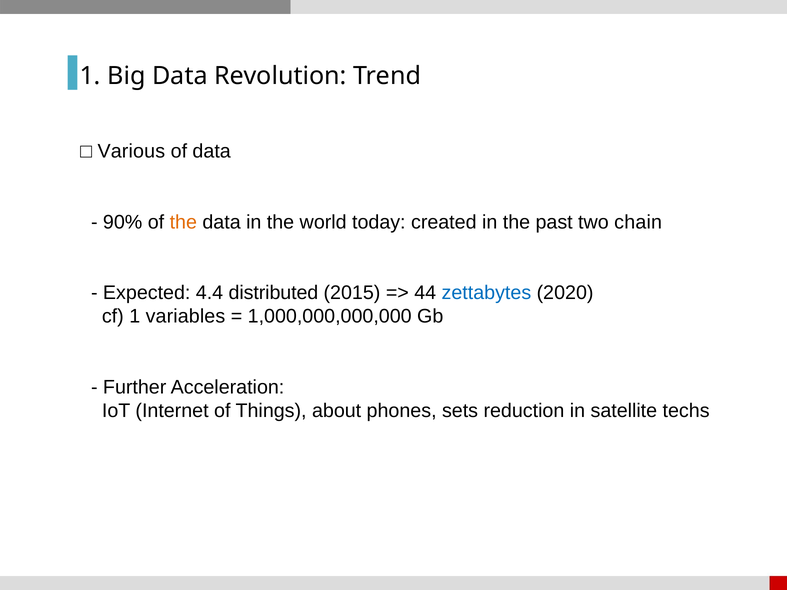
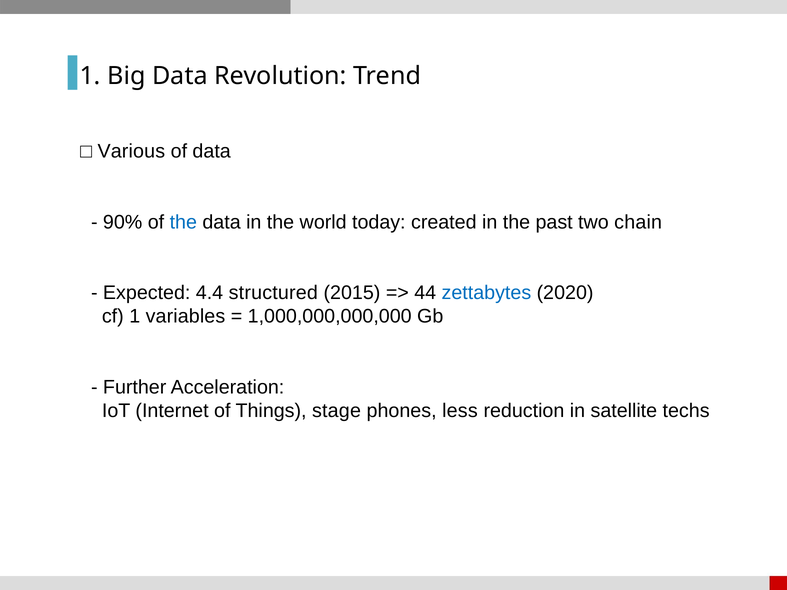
the colour: orange -> blue (183, 222)
distributed: distributed -> structured (273, 293)
about: about -> stage (336, 411)
sets: sets -> less (460, 411)
